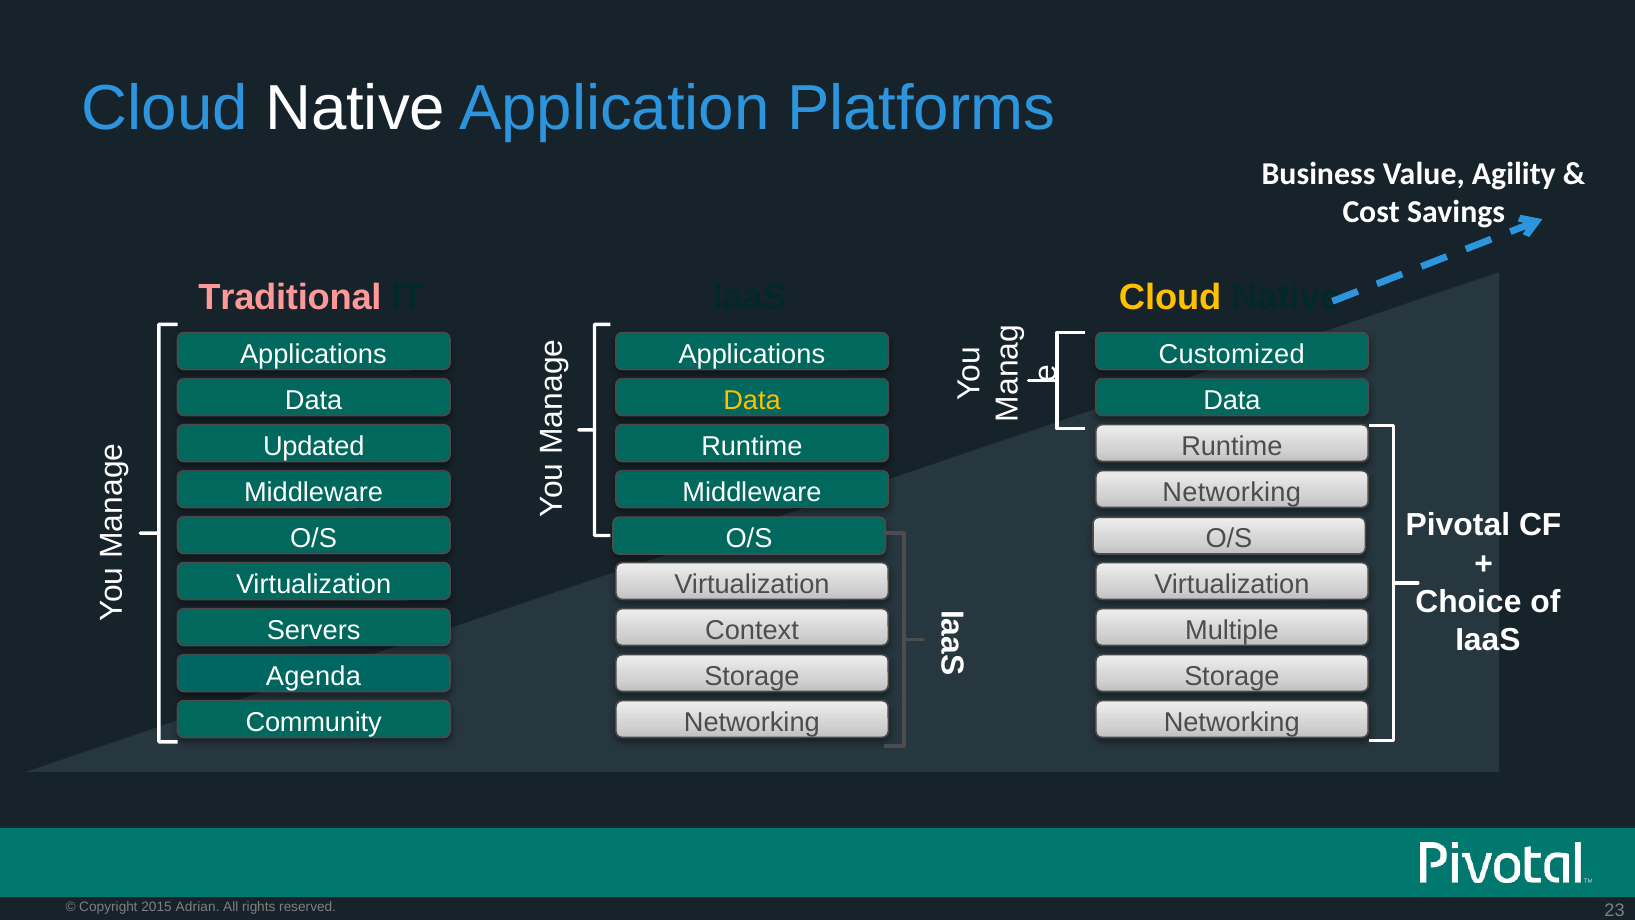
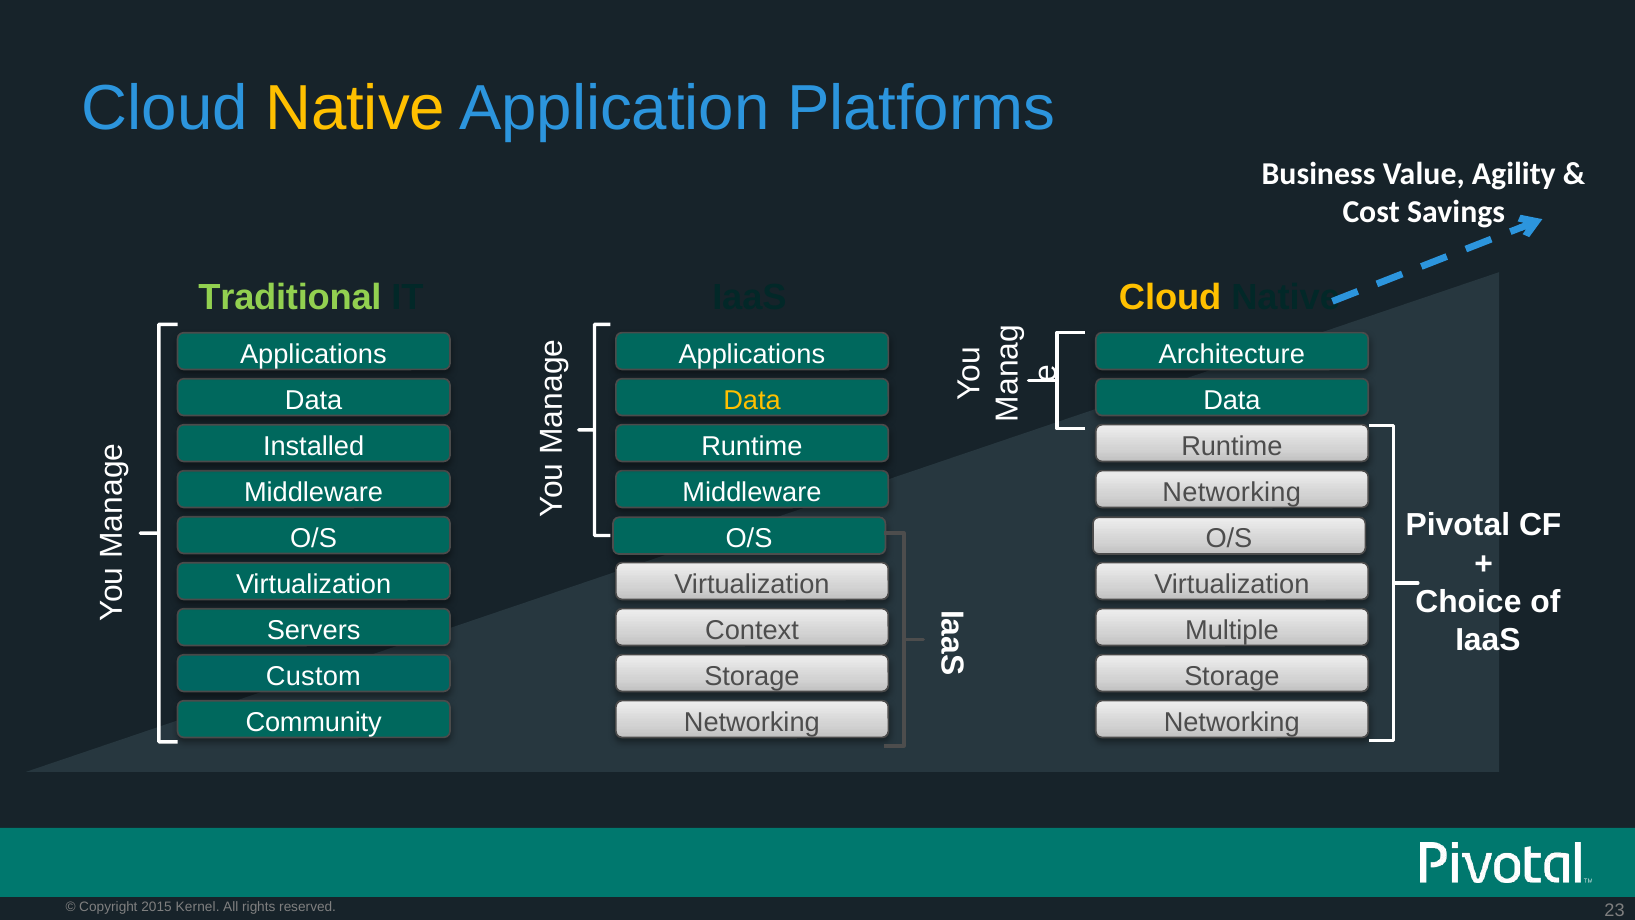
Native colour: white -> yellow (355, 109)
Traditional colour: pink -> light green (290, 297)
Customized: Customized -> Architecture (1232, 354)
Updated: Updated -> Installed (314, 446)
Agenda: Agenda -> Custom (313, 676)
Adrian: Adrian -> Kernel (198, 906)
